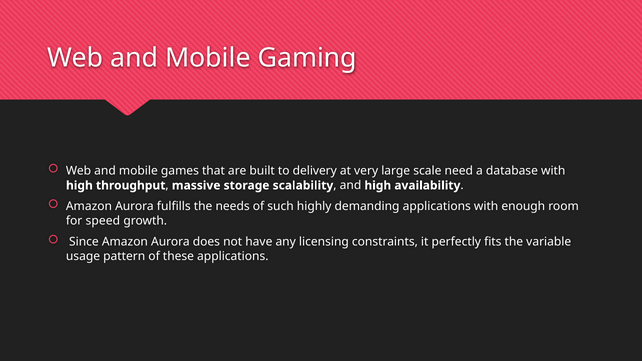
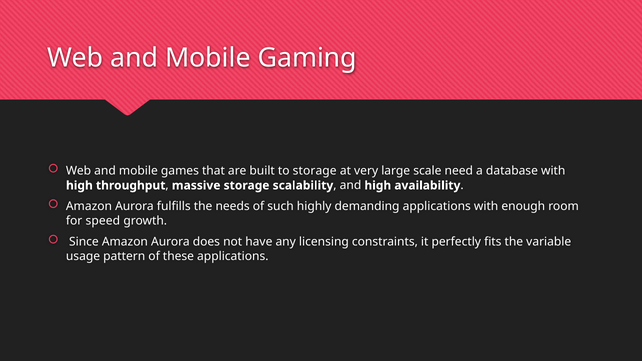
to delivery: delivery -> storage (315, 171)
